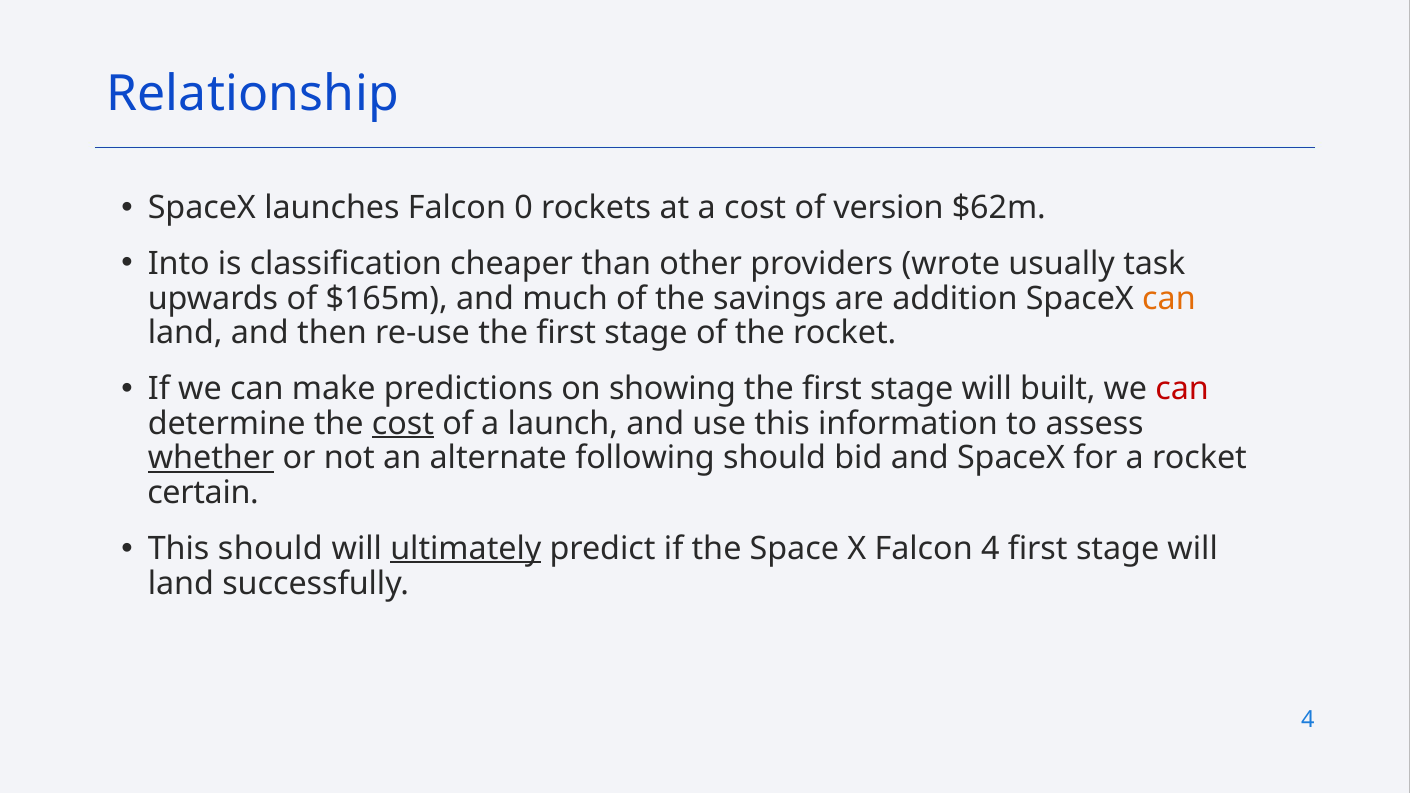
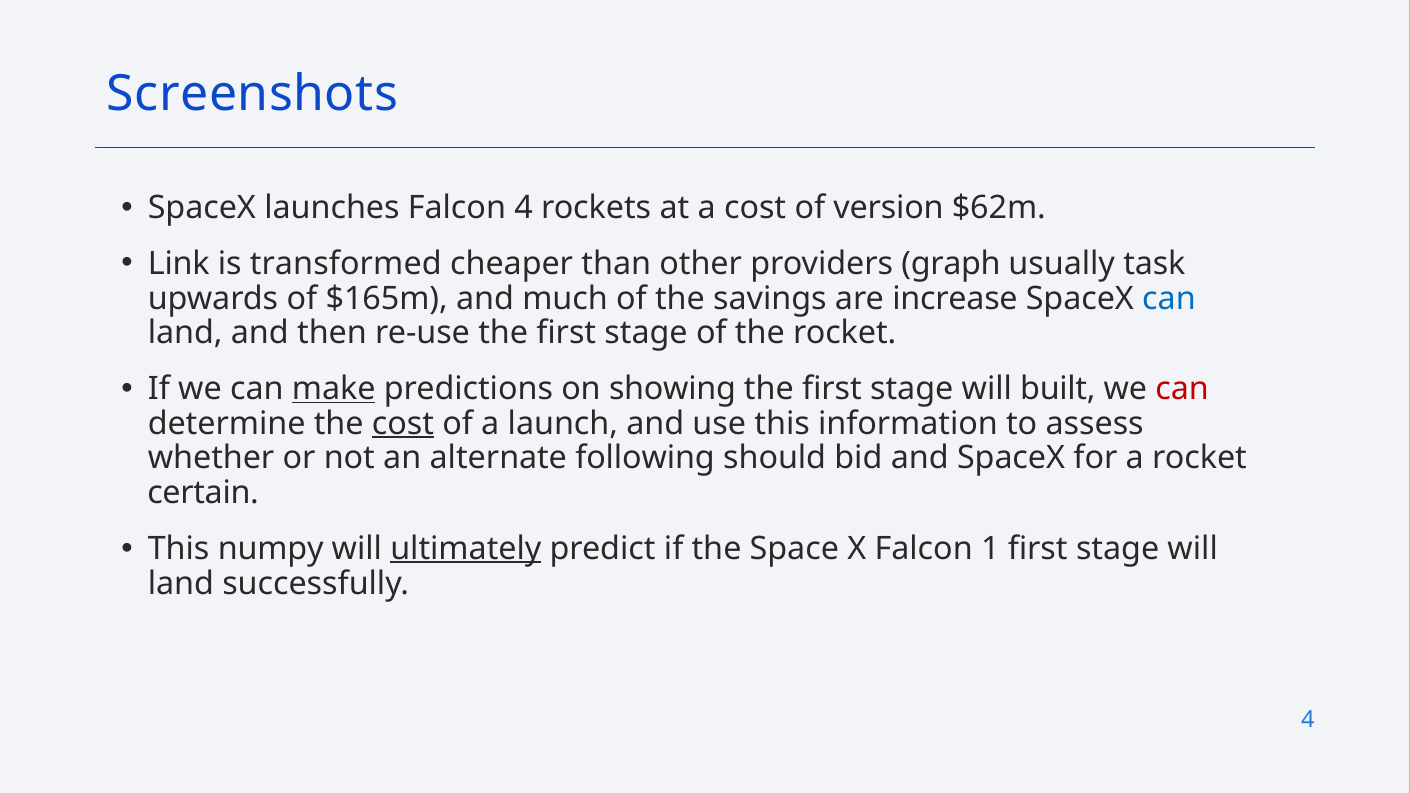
Relationship: Relationship -> Screenshots (252, 94)
Falcon 0: 0 -> 4 (524, 208)
Into: Into -> Link (179, 264)
classification: classification -> transformed (346, 264)
wrote: wrote -> graph (951, 264)
addition: addition -> increase (955, 298)
can colour: orange -> blue (1169, 298)
make underline: none -> present (334, 389)
whether underline: present -> none (211, 458)
This should: should -> numpy (271, 549)
Falcon 4: 4 -> 1 (990, 549)
